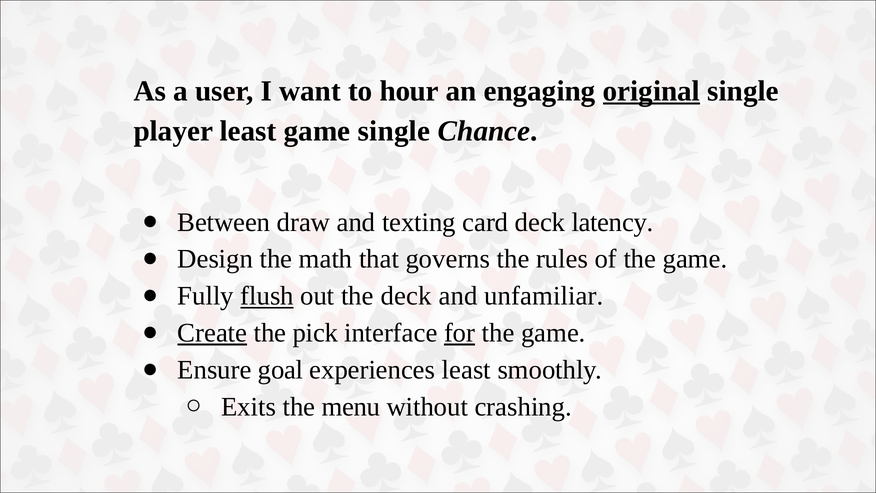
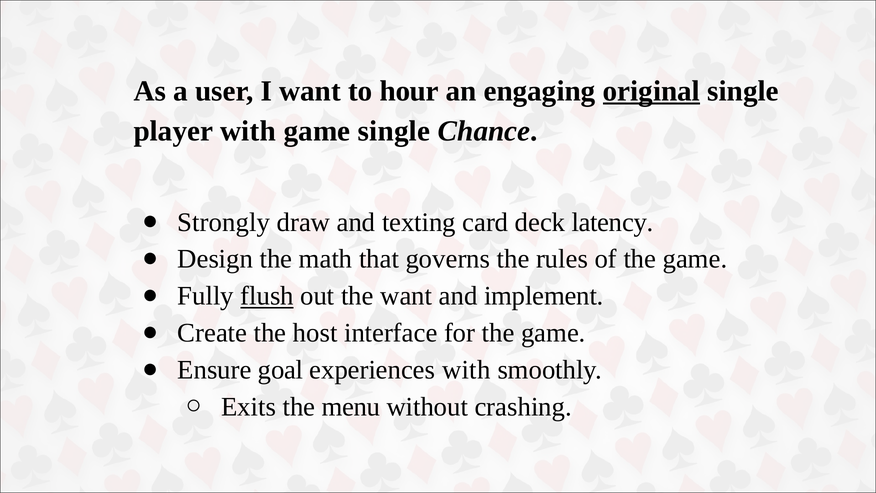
player least: least -> with (248, 131)
Between: Between -> Strongly (224, 222)
the deck: deck -> want (406, 296)
unfamiliar: unfamiliar -> implement (544, 296)
Create underline: present -> none (212, 333)
pick: pick -> host (315, 333)
for underline: present -> none (460, 333)
experiences least: least -> with (466, 370)
